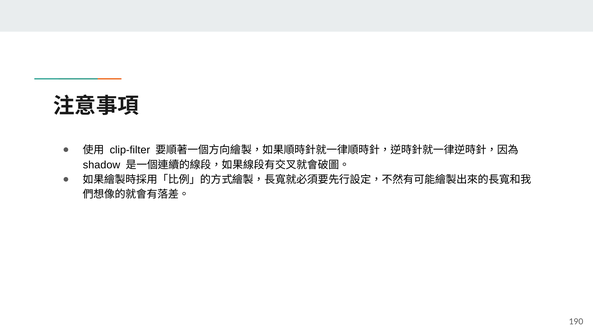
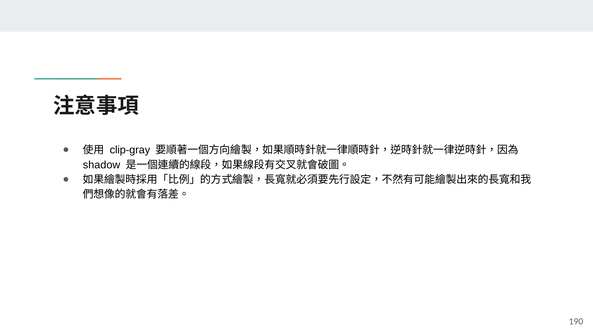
clip-filter: clip-filter -> clip-gray (130, 150)
